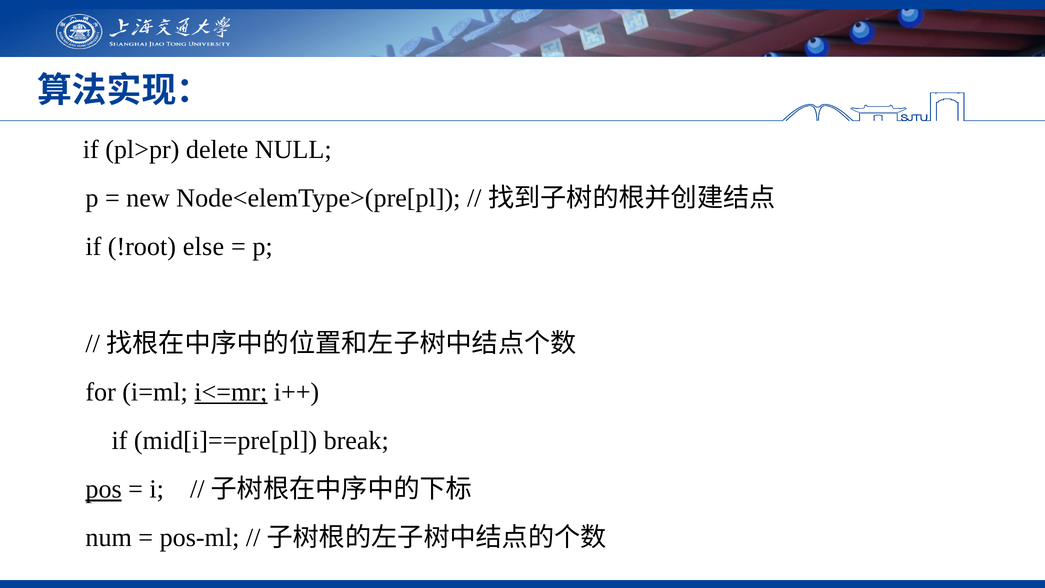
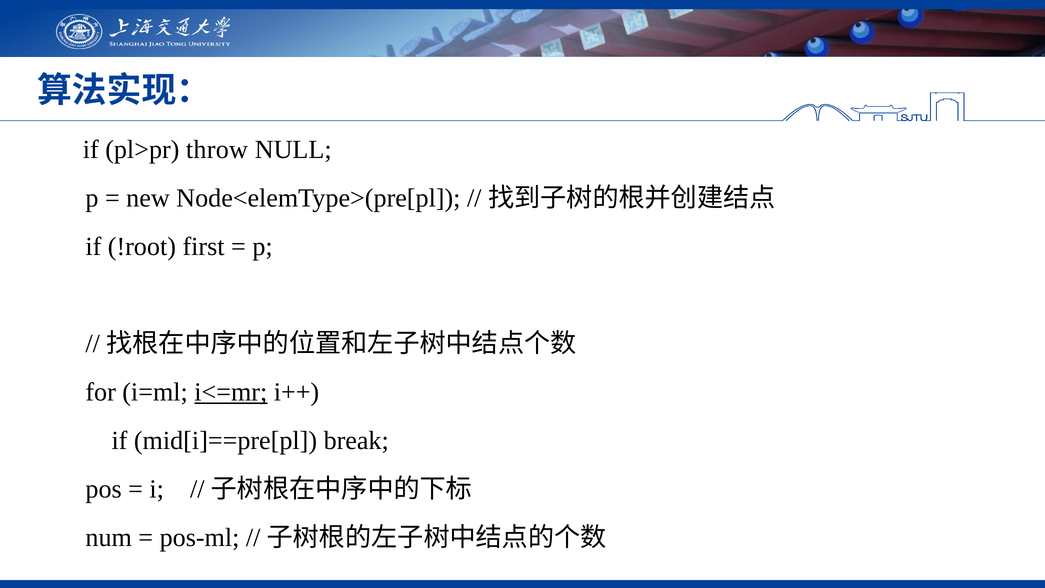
delete: delete -> throw (217, 150)
else: else -> first (204, 247)
pos underline: present -> none (104, 489)
